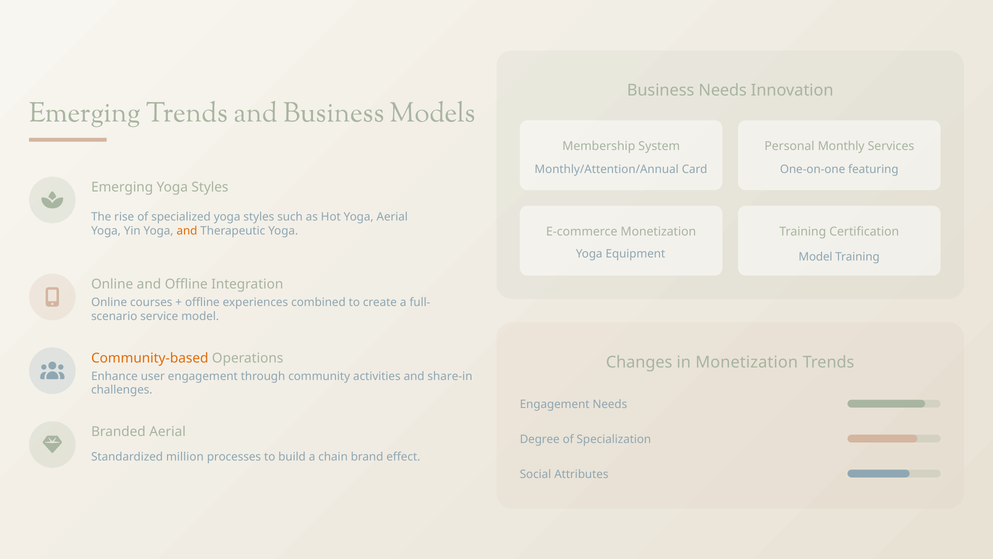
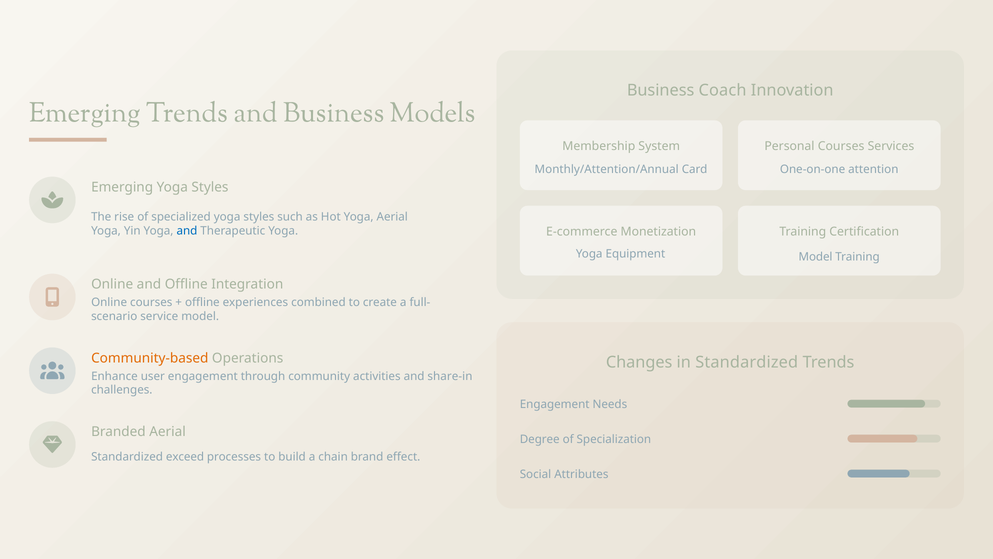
Business Needs: Needs -> Coach (723, 90)
Personal Monthly: Monthly -> Courses (841, 146)
featuring: featuring -> attention (873, 170)
and colour: orange -> blue (187, 231)
in Monetization: Monetization -> Standardized (747, 362)
million: million -> exceed (185, 457)
